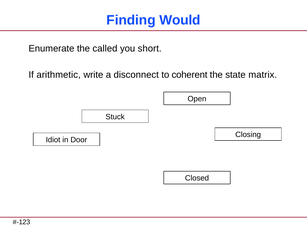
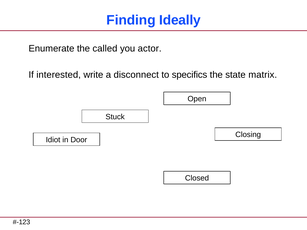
Would: Would -> Ideally (180, 20)
short: short -> actor (150, 49)
arithmetic: arithmetic -> interested (59, 75)
coherent: coherent -> specifics (190, 75)
